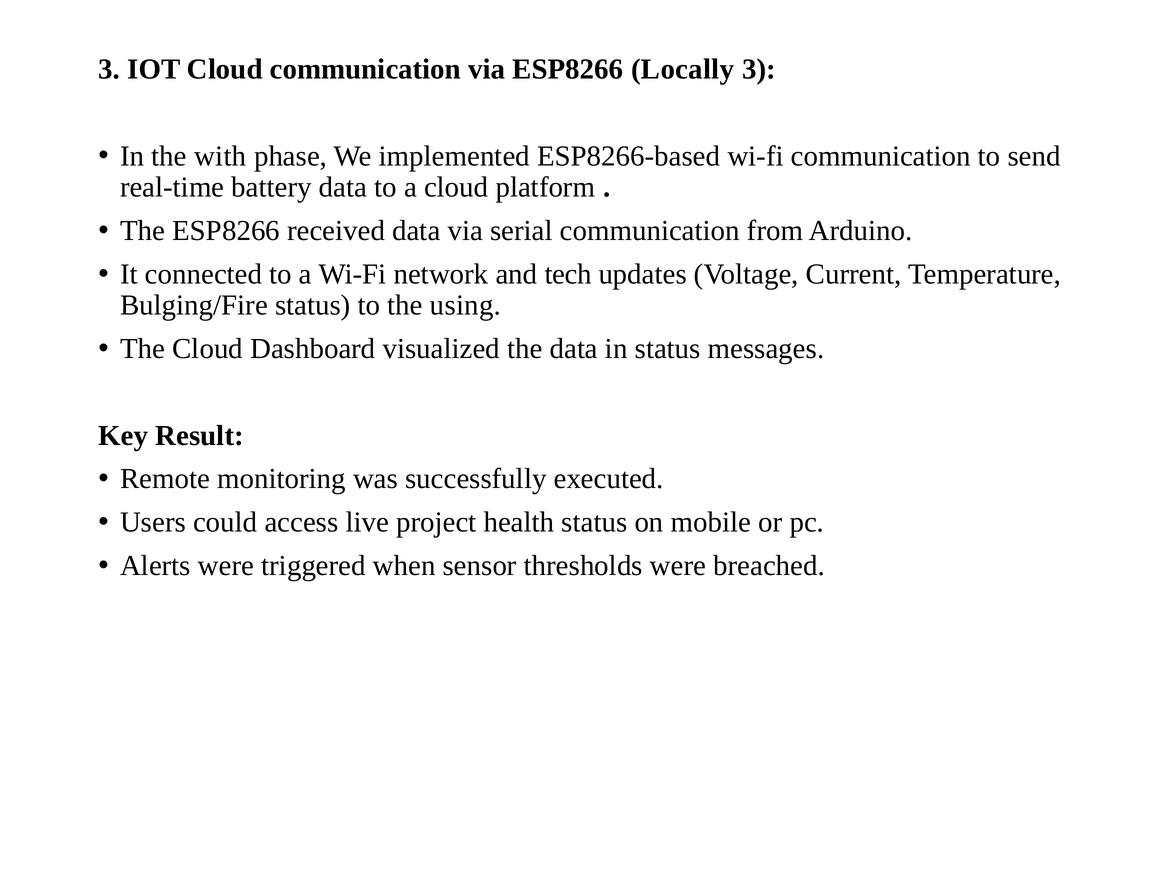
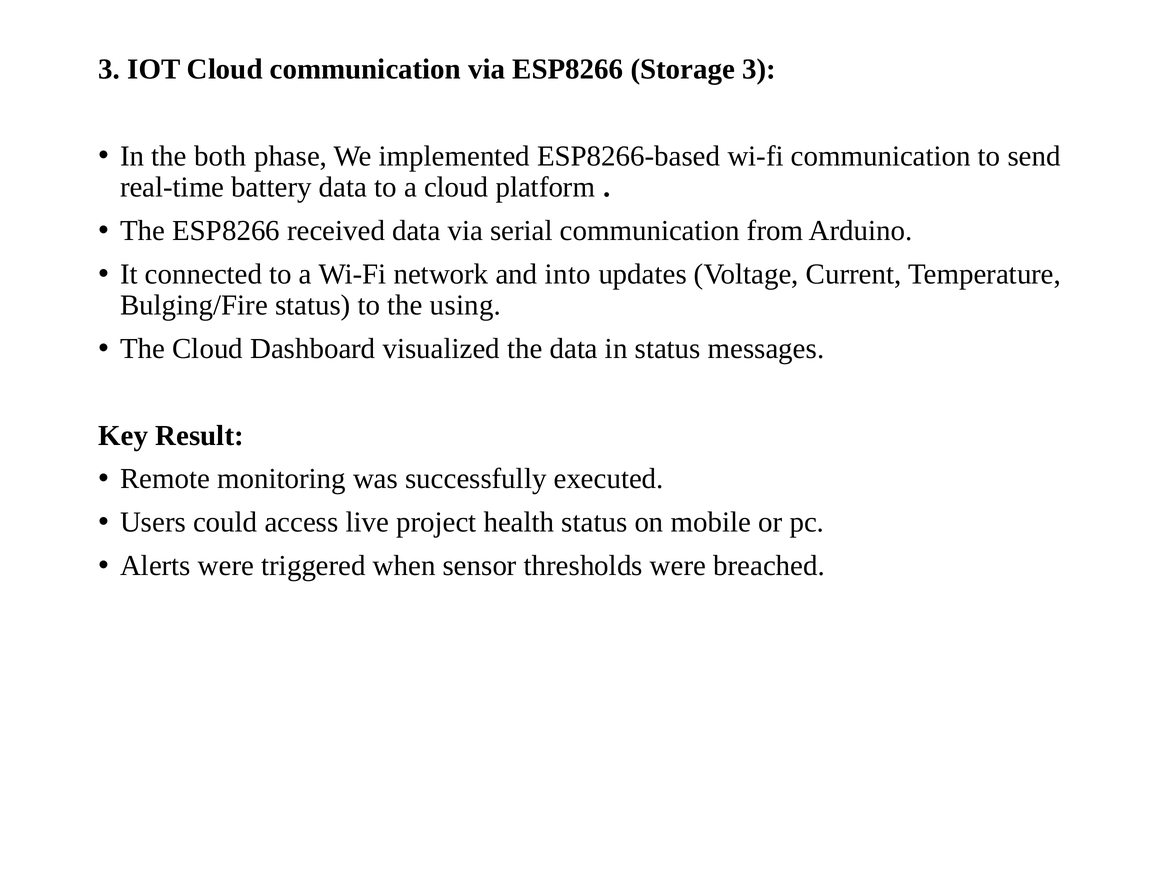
Locally: Locally -> Storage (683, 69)
with: with -> both (220, 156)
tech: tech -> into (568, 274)
